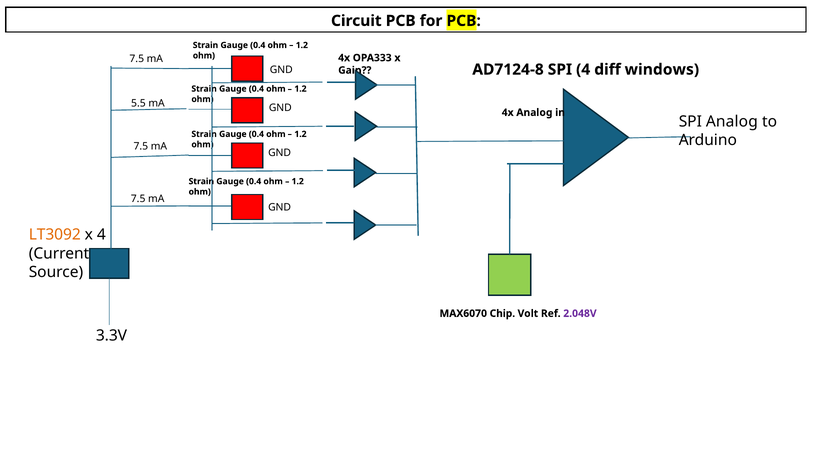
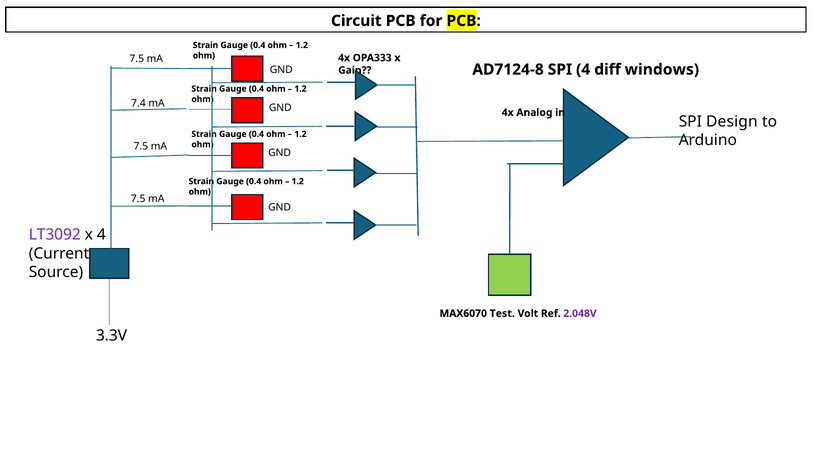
5.5: 5.5 -> 7.4 (138, 104)
SPI Analog: Analog -> Design (732, 122)
LT3092 colour: orange -> purple (55, 235)
Chip: Chip -> Test (502, 314)
